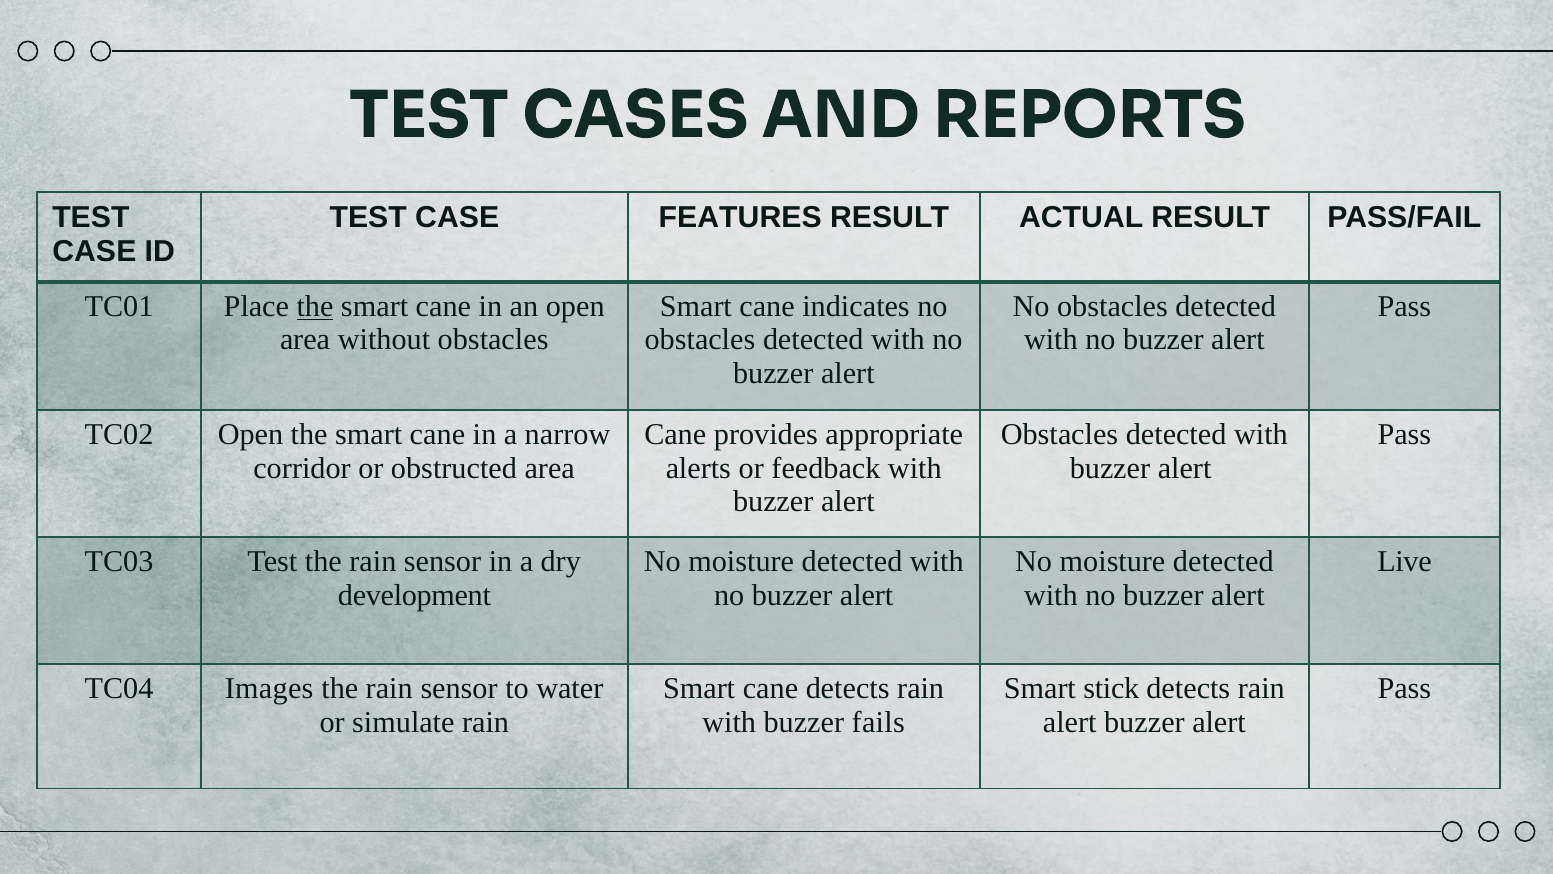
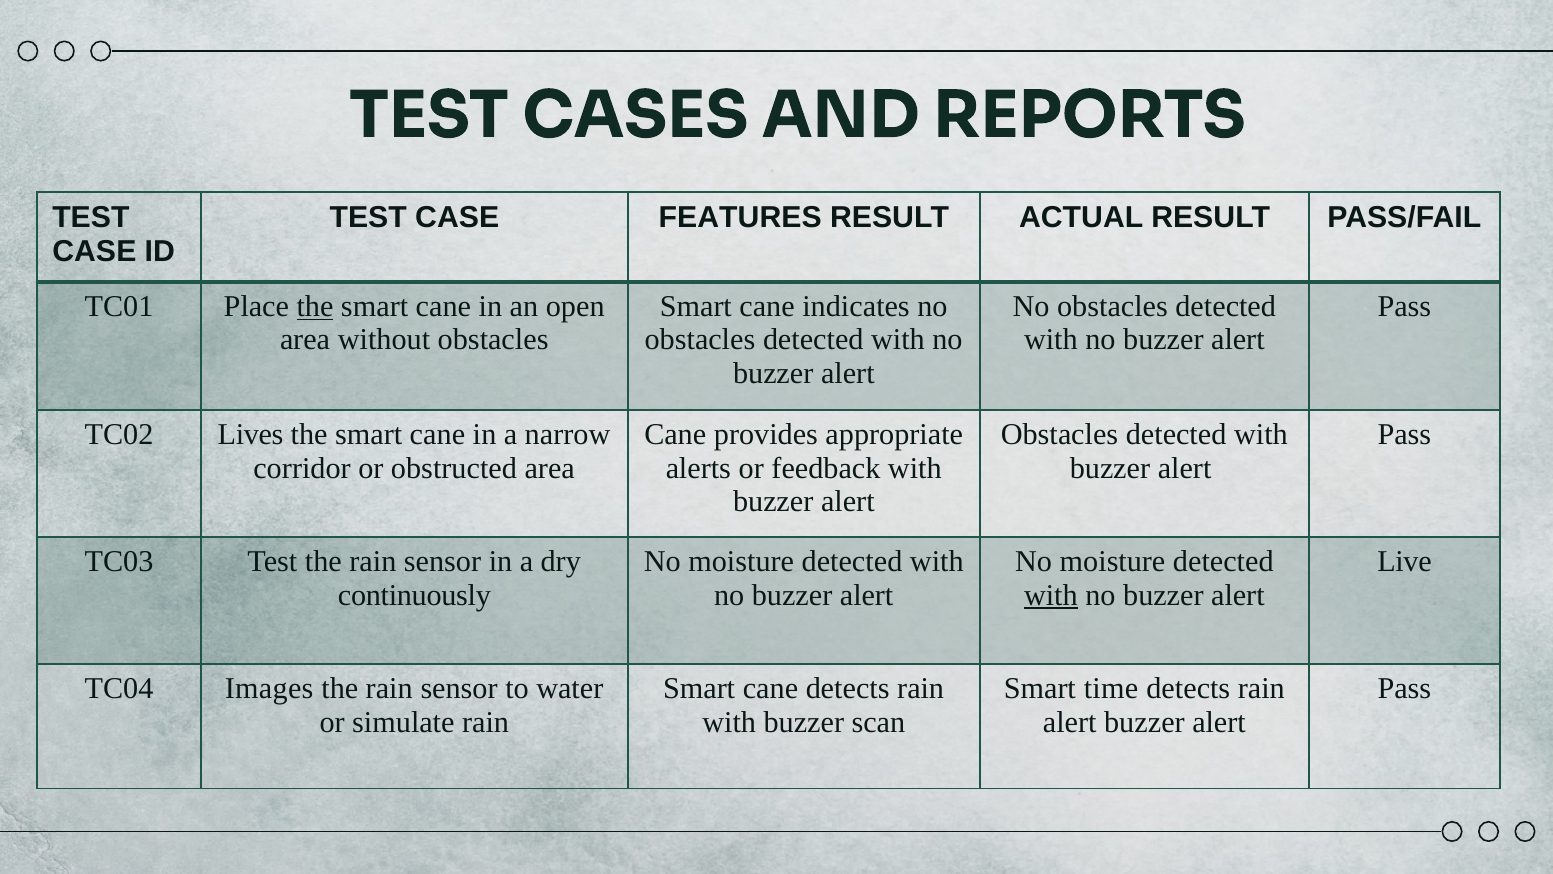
TC02 Open: Open -> Lives (251, 435)
development: development -> continuously (414, 595)
with underline: none -> present (1051, 595)
stick: stick -> time (1111, 688)
fails: fails -> scan (878, 722)
